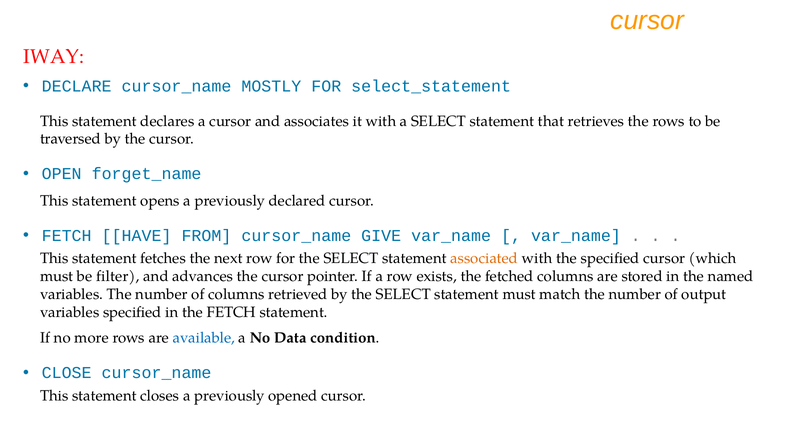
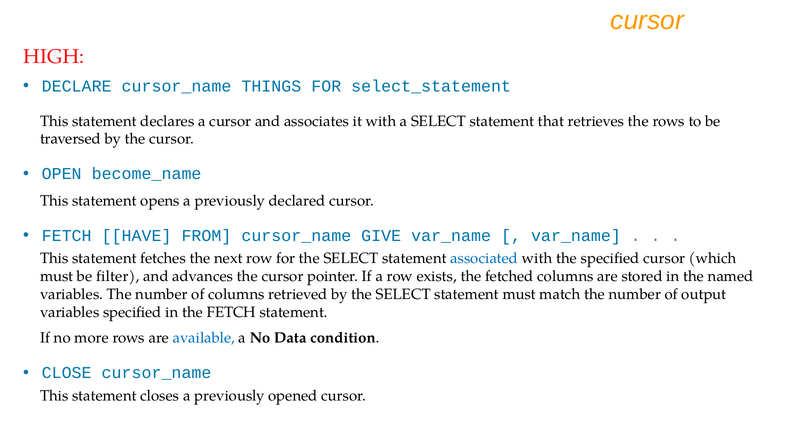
IWAY: IWAY -> HIGH (54, 57)
MOSTLY: MOSTLY -> THINGS (271, 86)
forget_name: forget_name -> become_name (147, 174)
associated colour: orange -> blue (484, 259)
